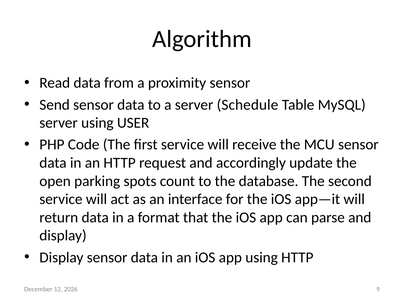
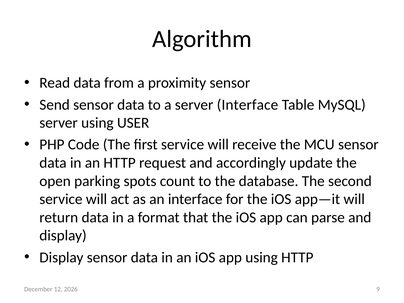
server Schedule: Schedule -> Interface (248, 105)
